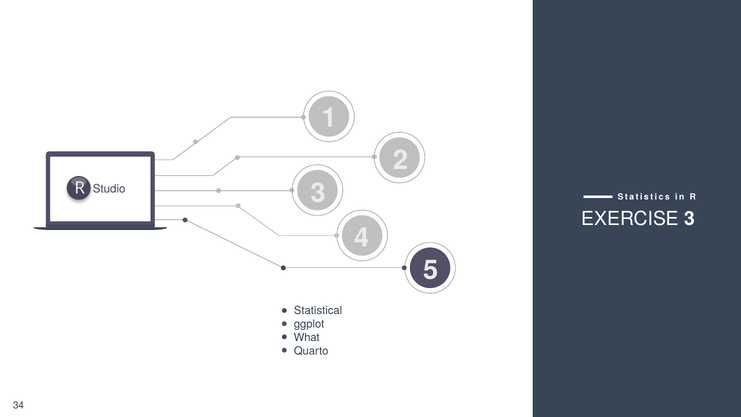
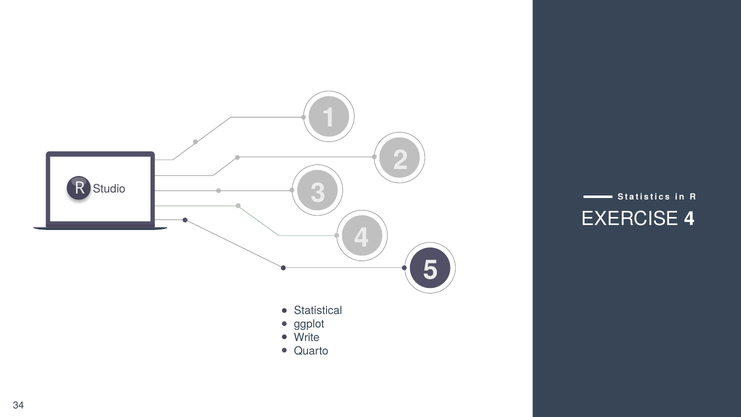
EXERCISE 3: 3 -> 4 (690, 219)
What: What -> Write (307, 337)
